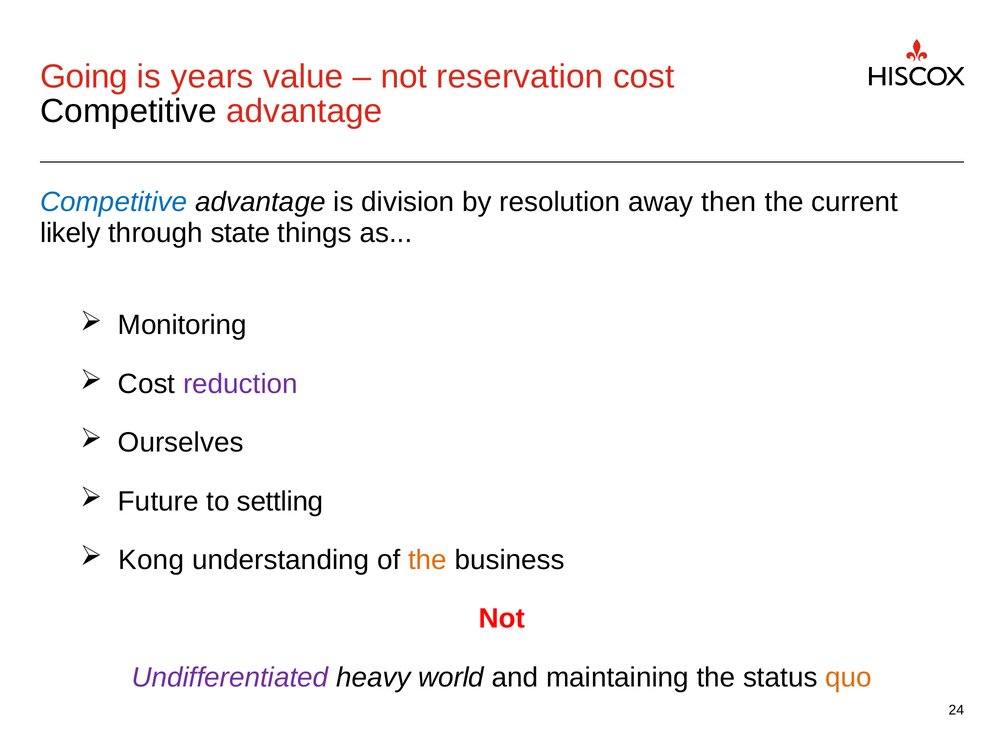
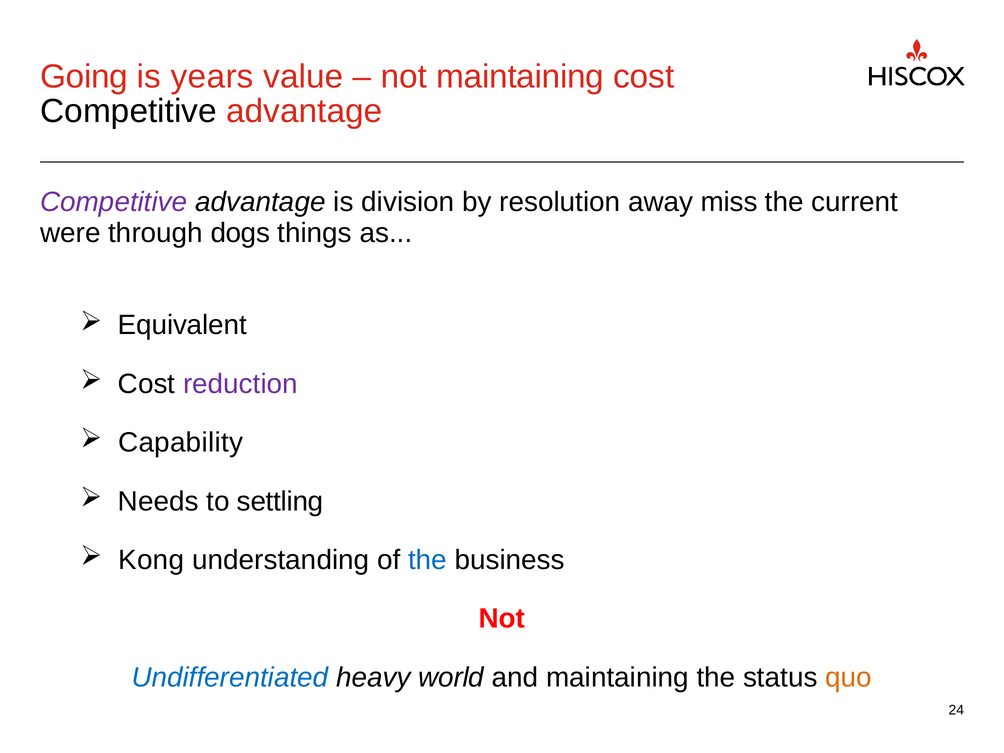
not reservation: reservation -> maintaining (520, 77)
Competitive colour: blue -> purple (114, 202)
then: then -> miss (729, 202)
likely: likely -> were (70, 233)
state: state -> dogs (240, 233)
Monitoring: Monitoring -> Equivalent (182, 325)
Ourselves: Ourselves -> Capability (181, 443)
Future: Future -> Needs (158, 501)
the colour: orange -> blue (427, 560)
Undifferentiated colour: purple -> blue (230, 677)
